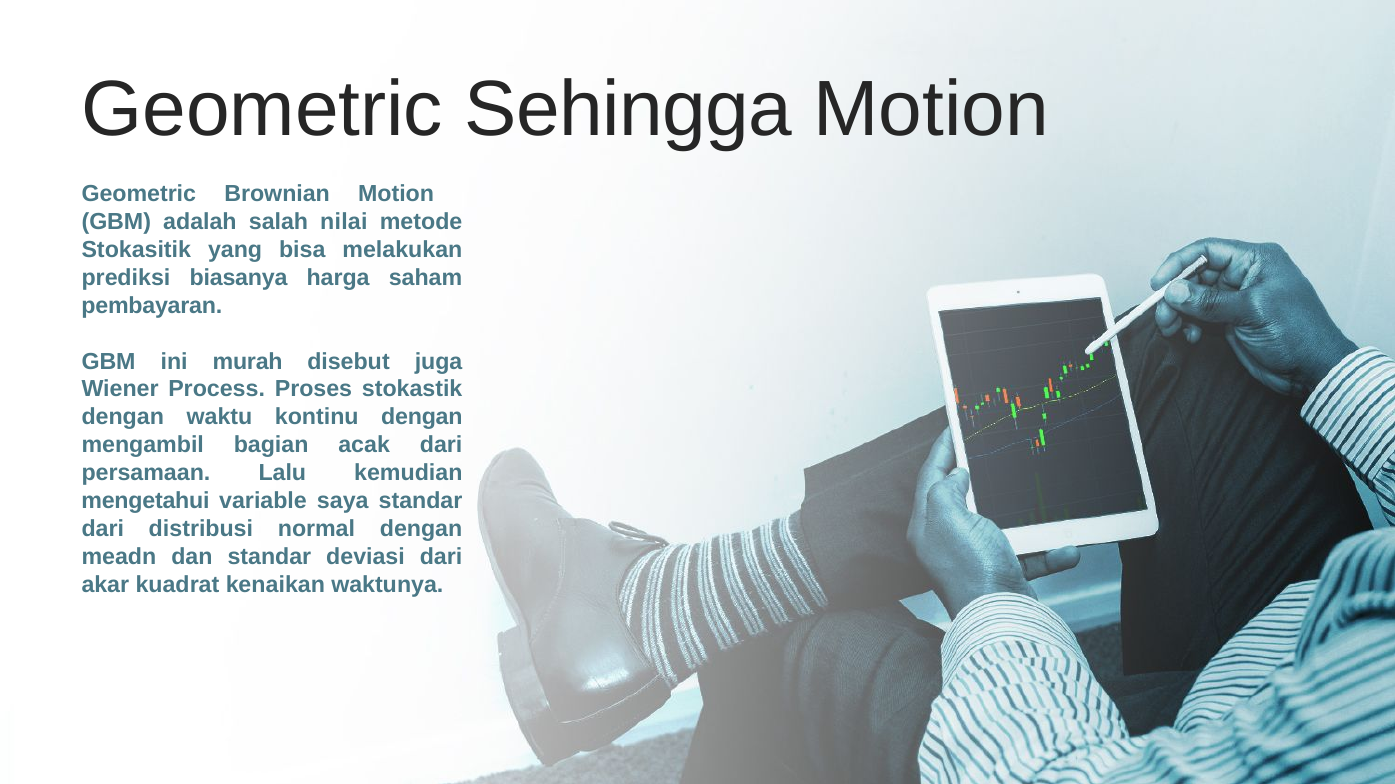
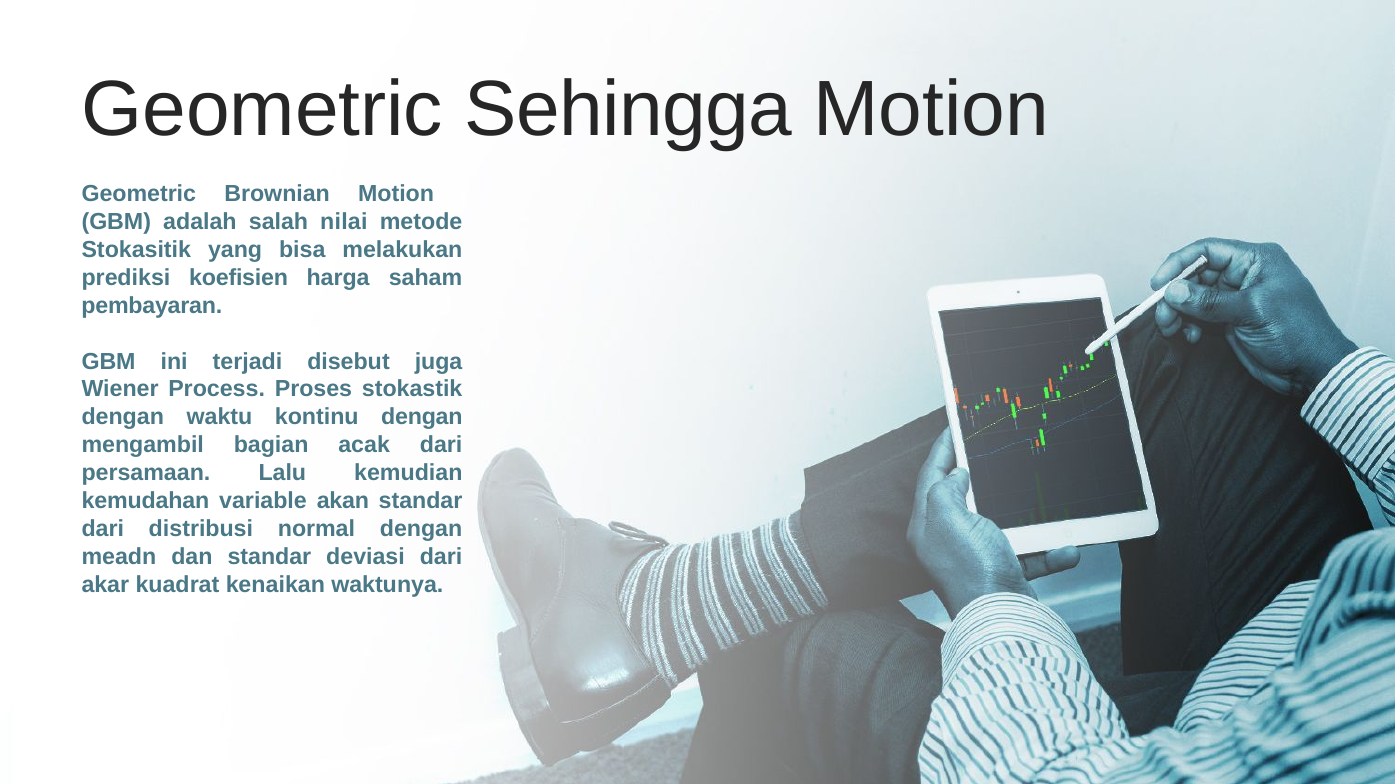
biasanya: biasanya -> koefisien (239, 278)
murah: murah -> terjadi (248, 362)
mengetahui: mengetahui -> kemudahan (145, 501)
saya: saya -> akan (343, 501)
